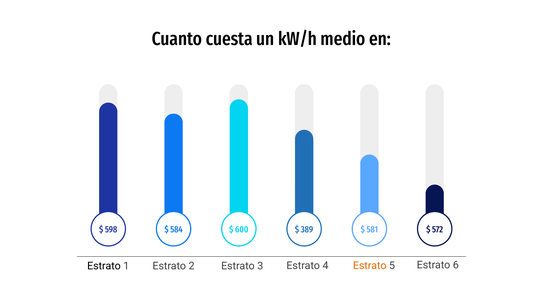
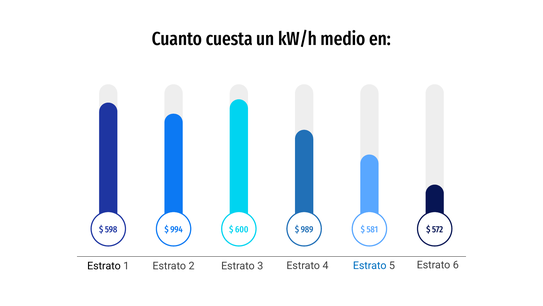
584: 584 -> 994 (176, 229)
389: 389 -> 989 (307, 229)
Estrato colour: orange -> blue (370, 265)
